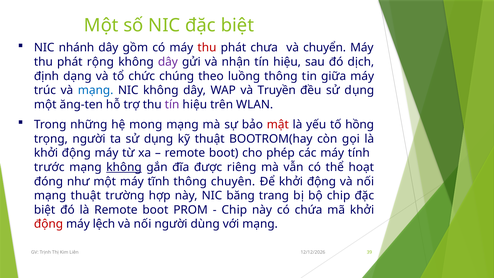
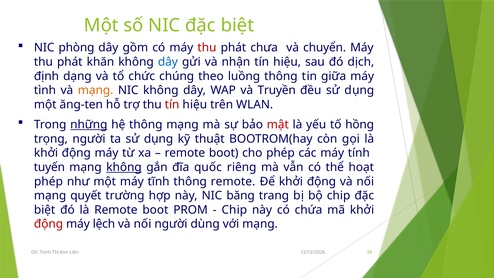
nhánh: nhánh -> phòng (76, 48)
rộng: rộng -> khăn (100, 62)
dây colour: purple -> blue (168, 62)
trúc: trúc -> tình (45, 90)
mạng colour: blue -> orange (96, 90)
tín colour: purple -> red (172, 104)
những underline: none -> present (89, 125)
hệ mong: mong -> thông (146, 125)
trước: trước -> tuyến (49, 167)
được: được -> quốc (208, 167)
đóng: đóng -> phép (48, 181)
thông chuyên: chuyên -> remote (233, 181)
mạng thuật: thuật -> quyết (86, 196)
